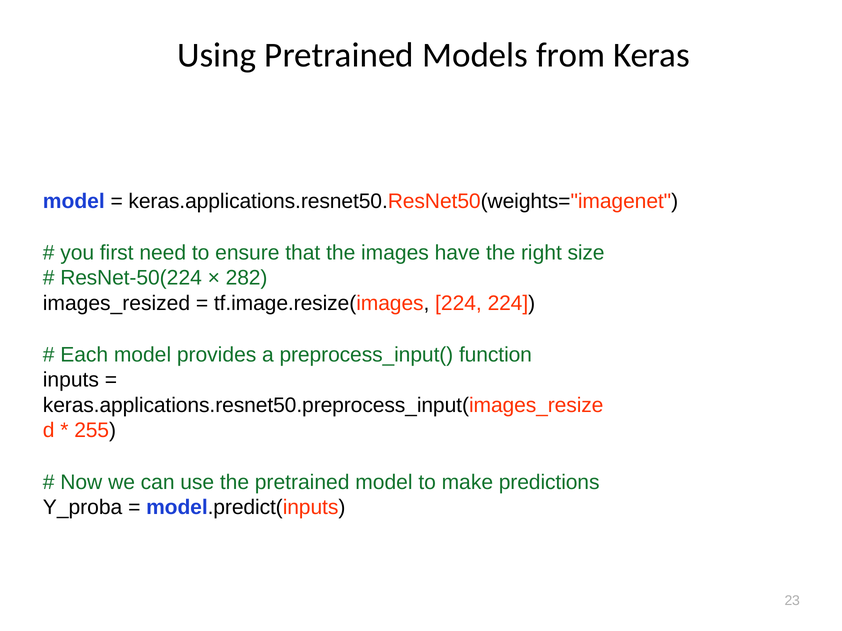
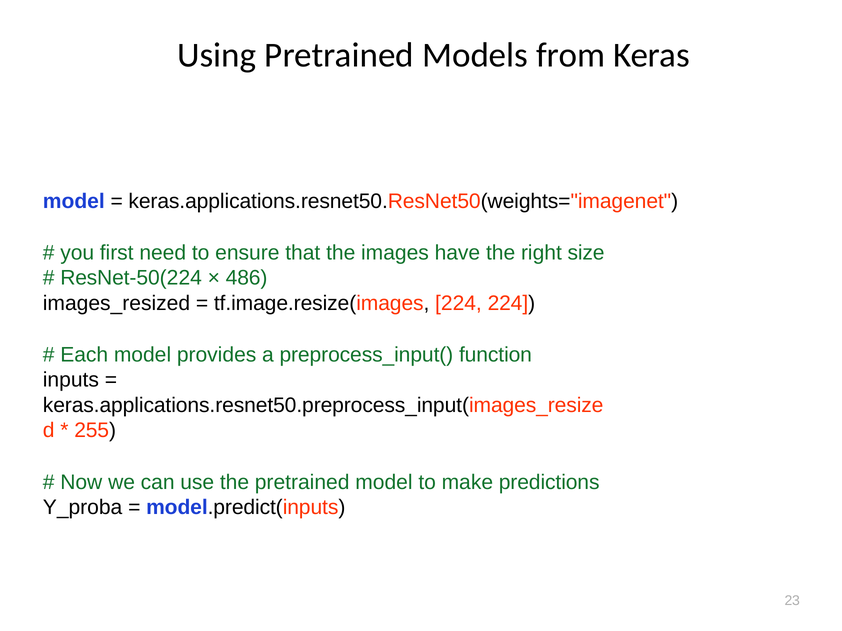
282: 282 -> 486 (247, 278)
